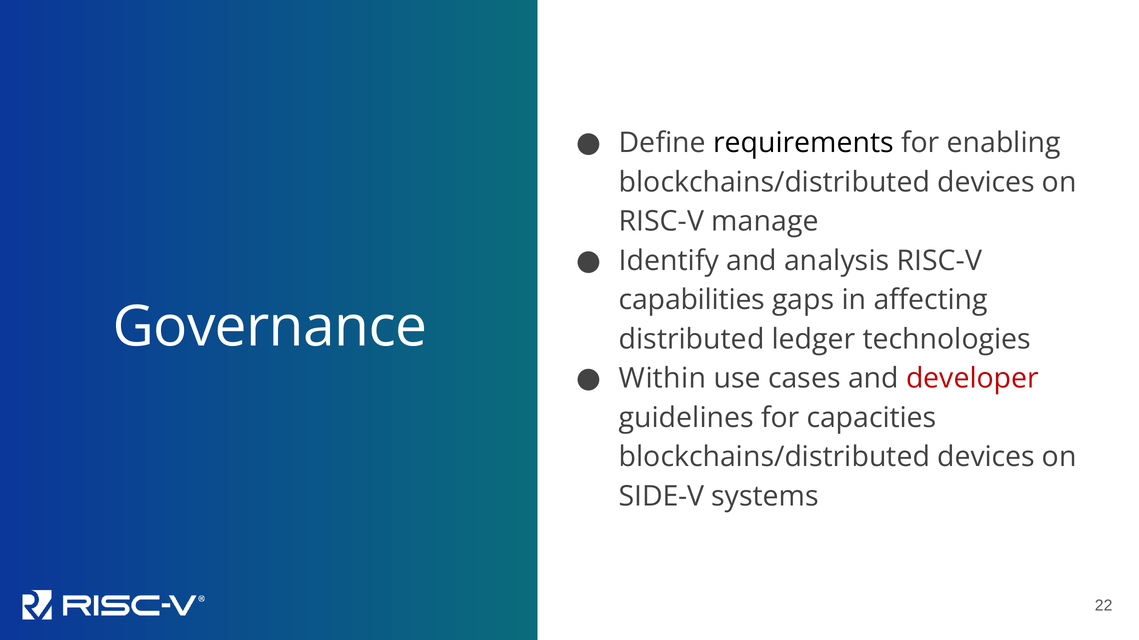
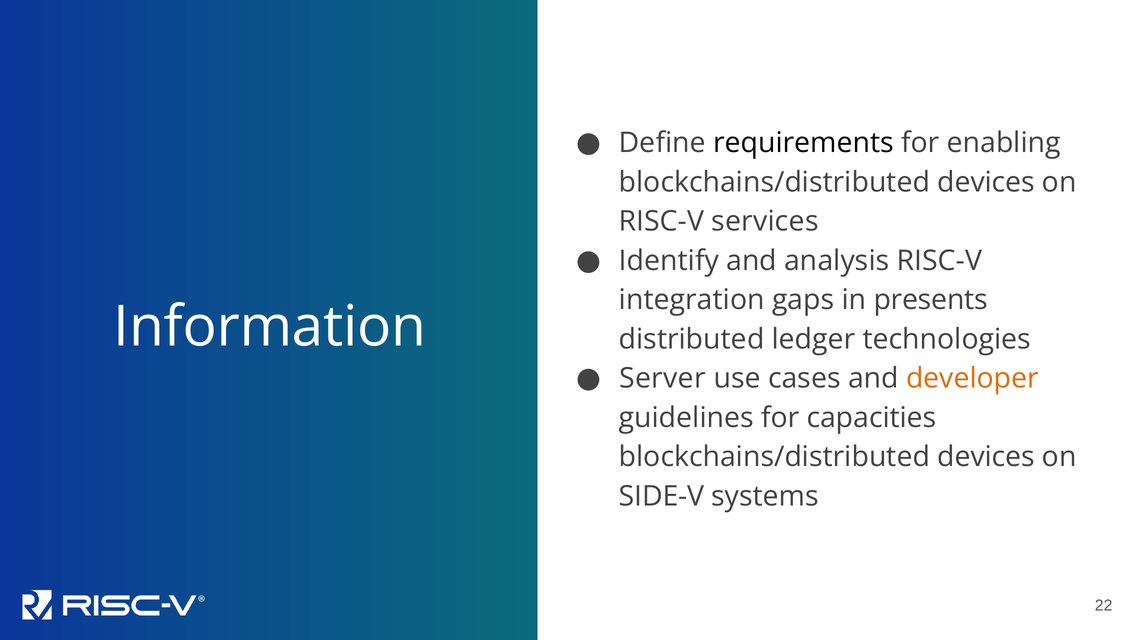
manage: manage -> services (765, 222)
capabilities: capabilities -> integration (692, 300)
affecting: affecting -> presents (931, 300)
Governance: Governance -> Information (270, 327)
Within: Within -> Server (662, 379)
developer colour: red -> orange (972, 379)
